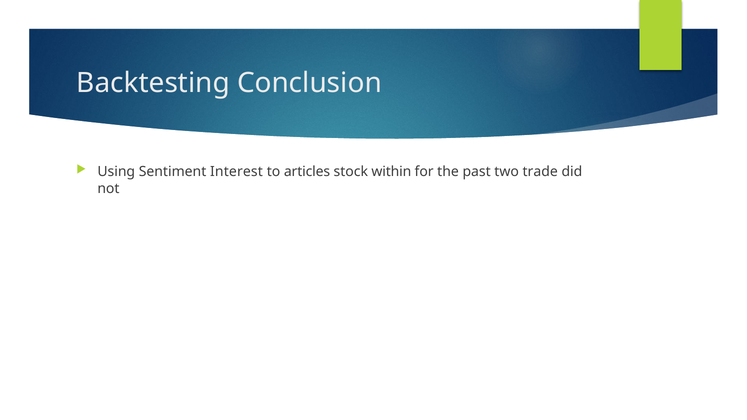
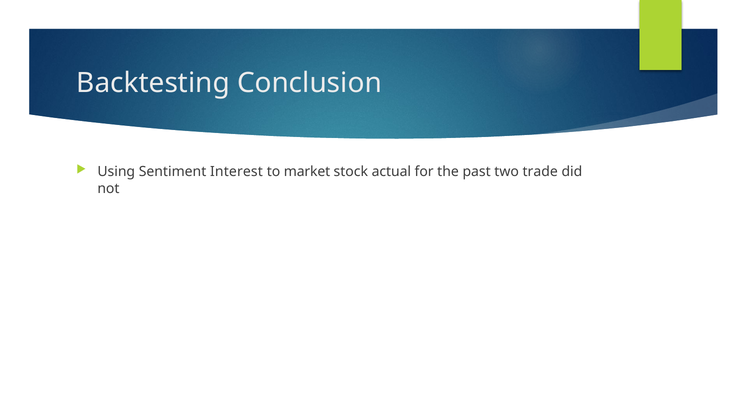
articles: articles -> market (307, 172)
within: within -> actual (391, 172)
